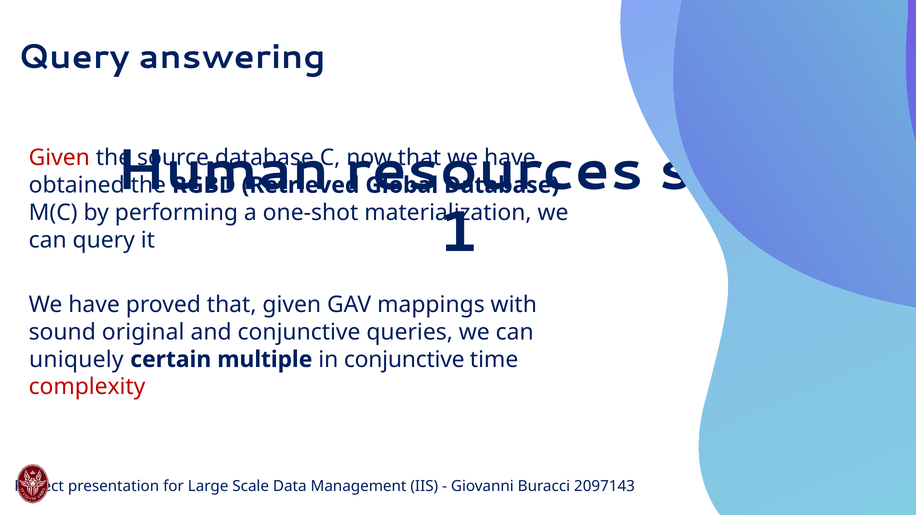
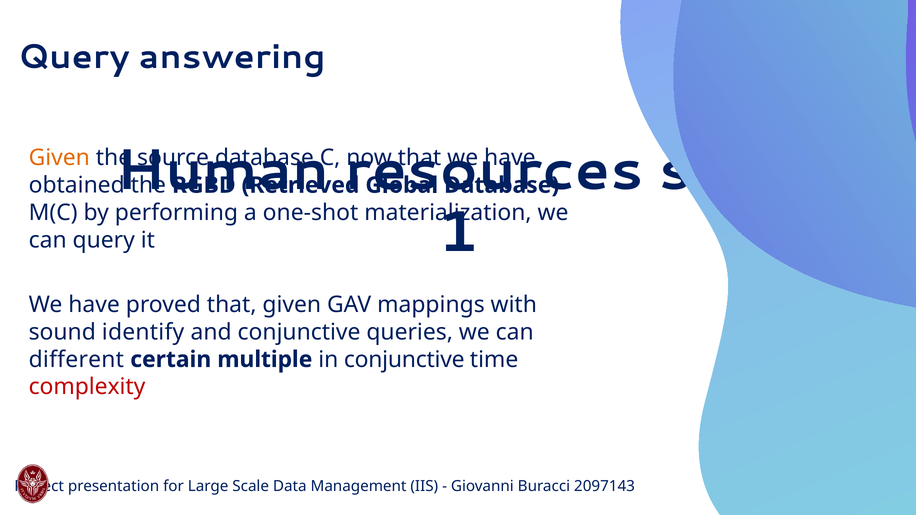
Given colour: red -> orange (59, 158)
original: original -> identify (143, 332)
uniquely: uniquely -> different (76, 360)
